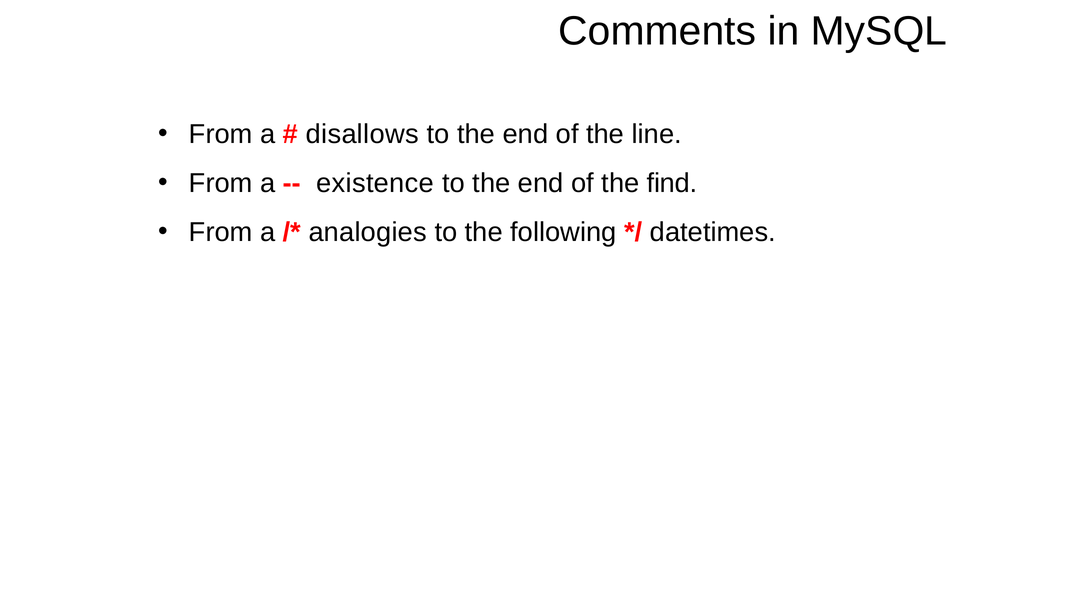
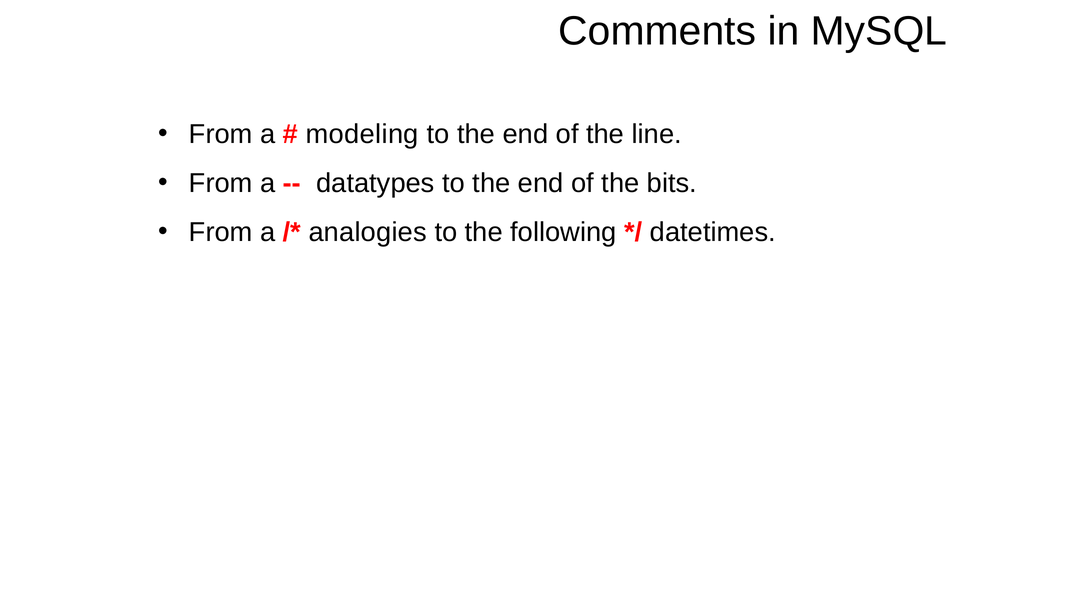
disallows: disallows -> modeling (362, 134)
existence: existence -> datatypes (375, 183)
find: find -> bits (672, 183)
